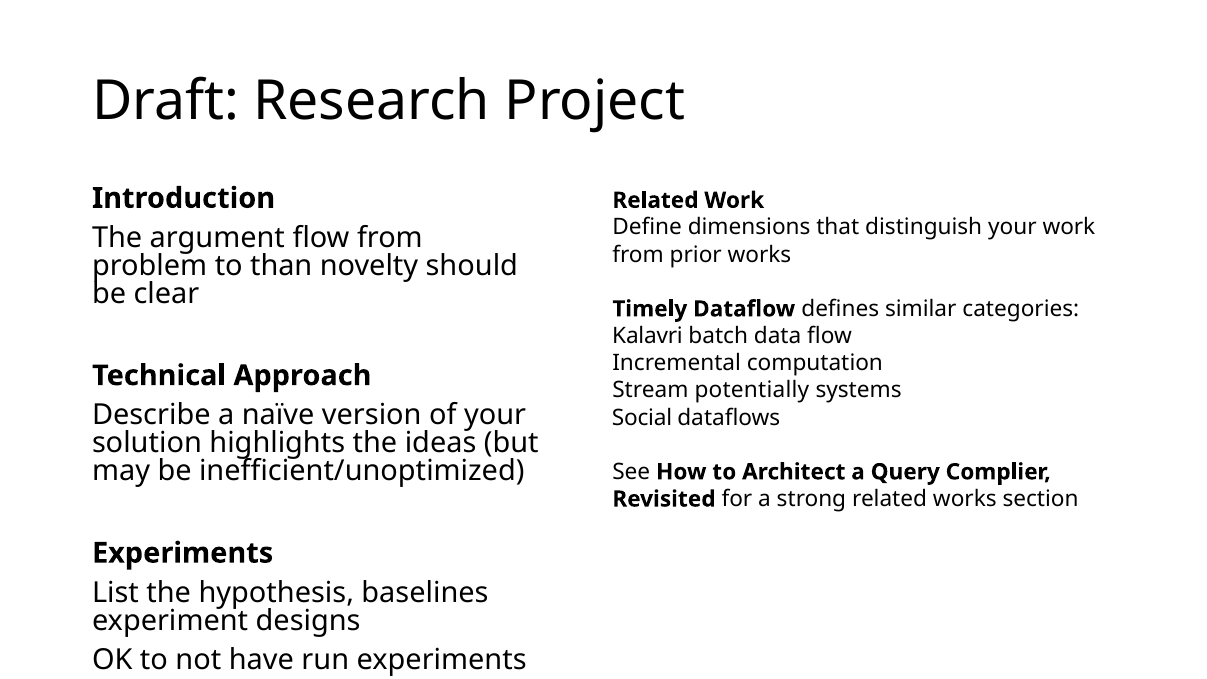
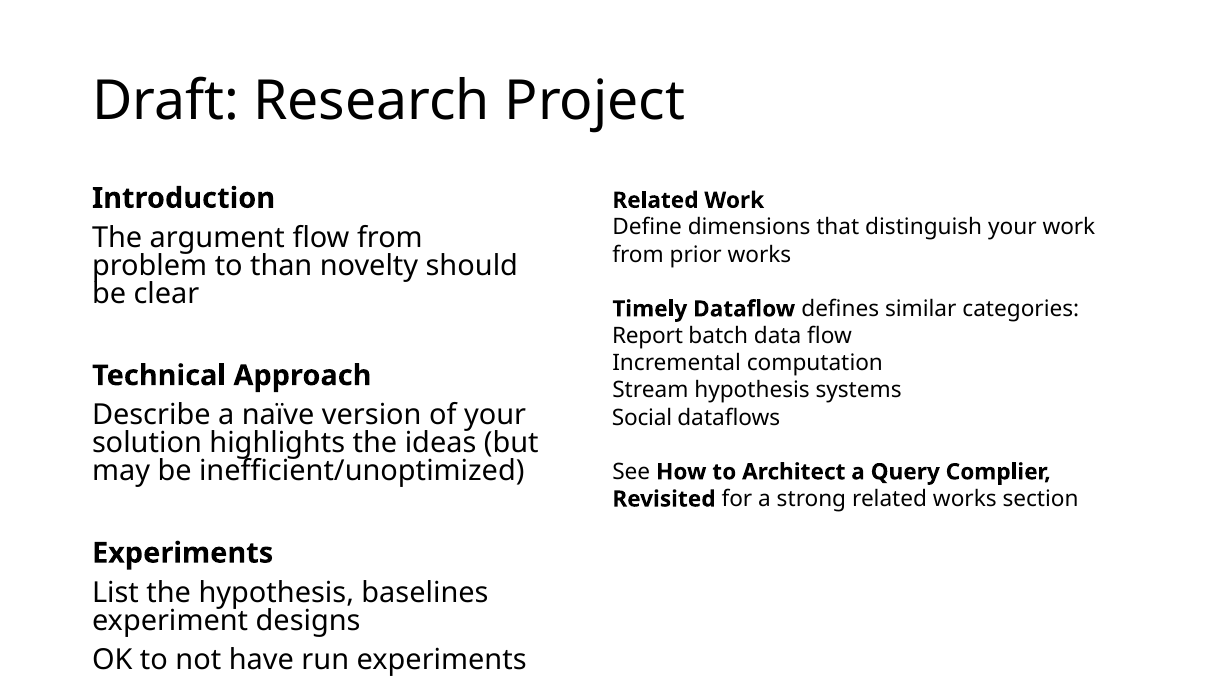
Kalavri: Kalavri -> Report (648, 336)
Stream potentially: potentially -> hypothesis (752, 390)
